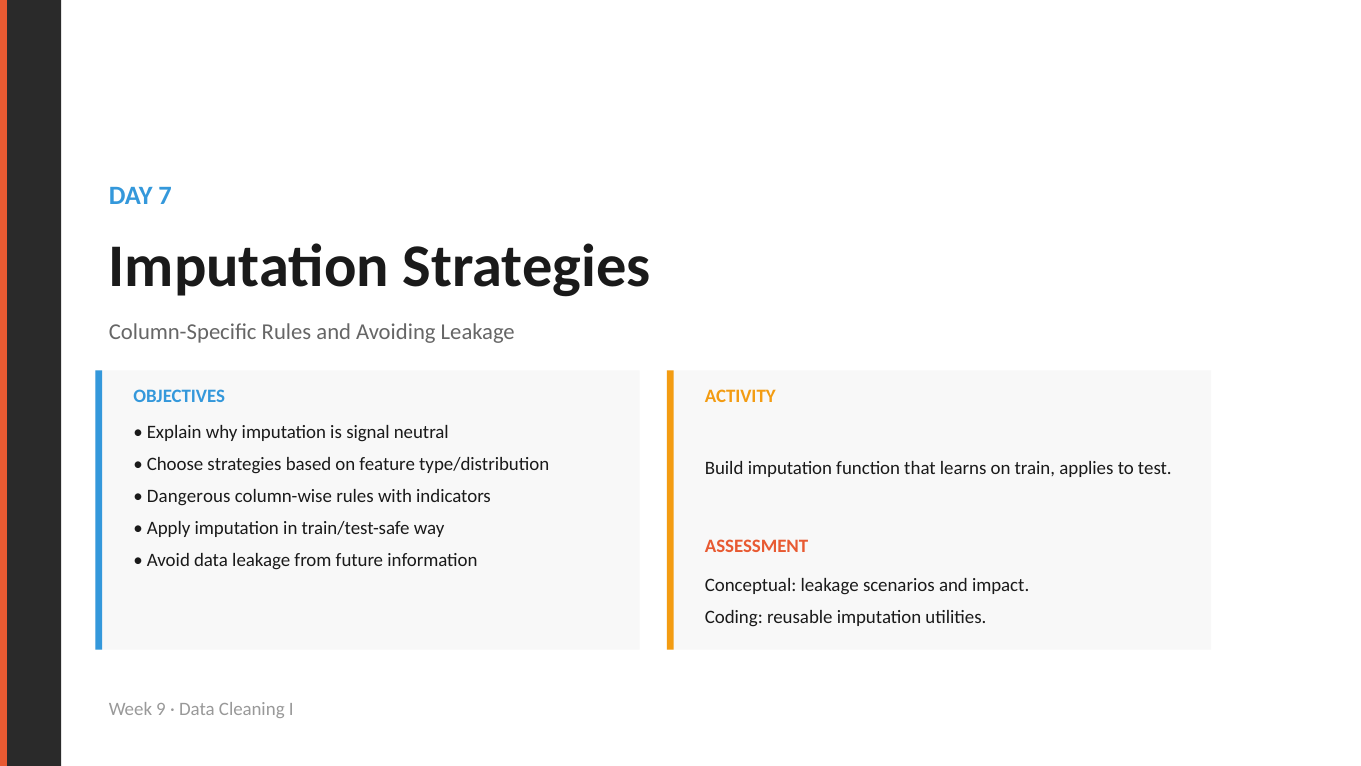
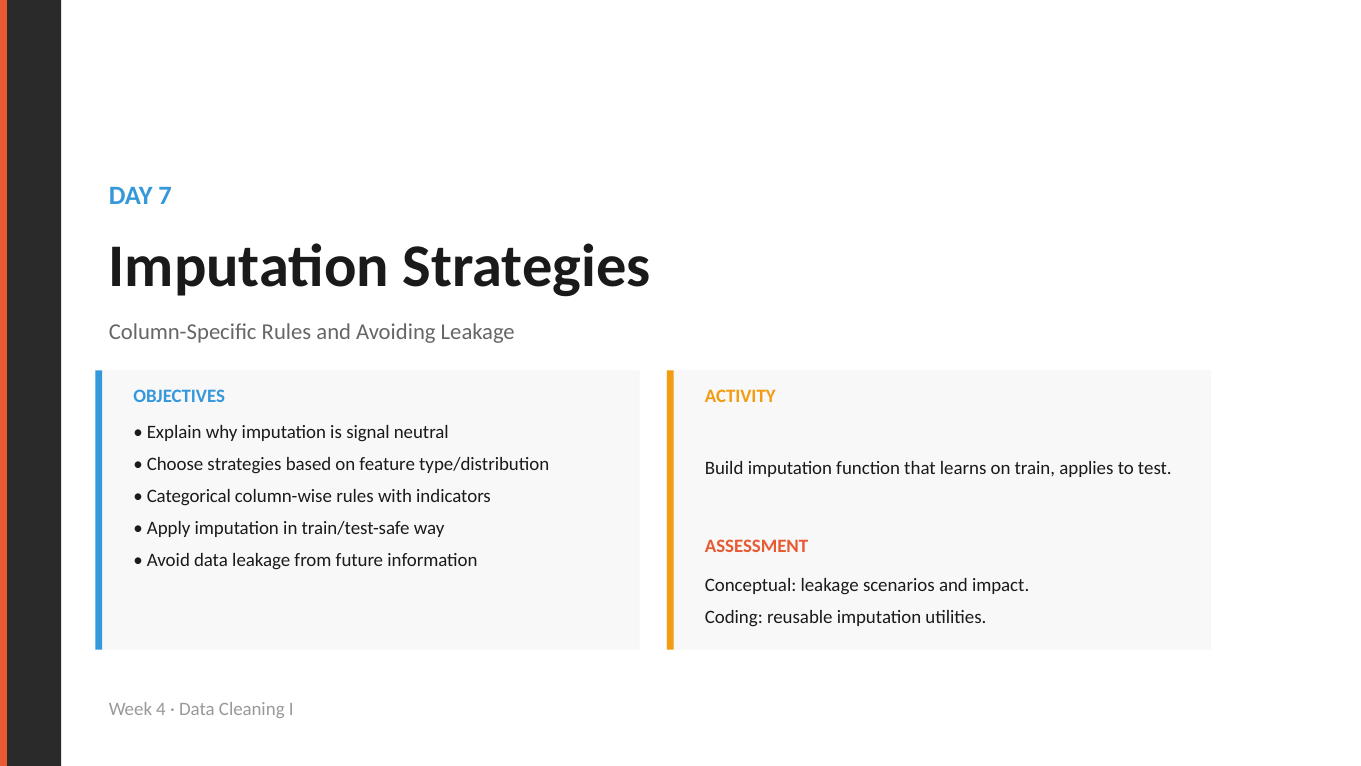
Dangerous: Dangerous -> Categorical (189, 496)
9: 9 -> 4 (161, 709)
